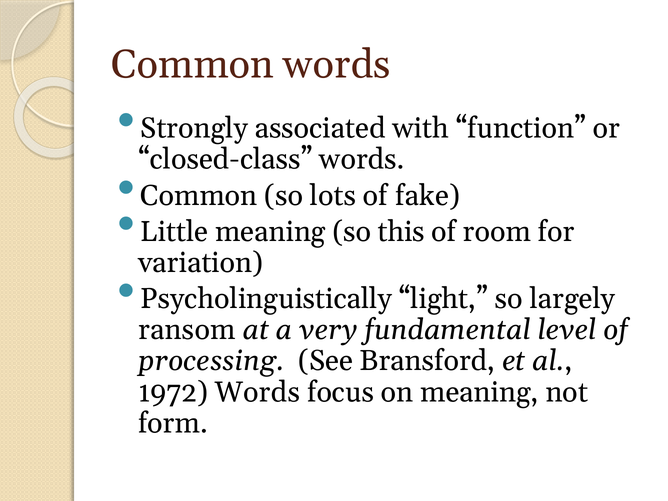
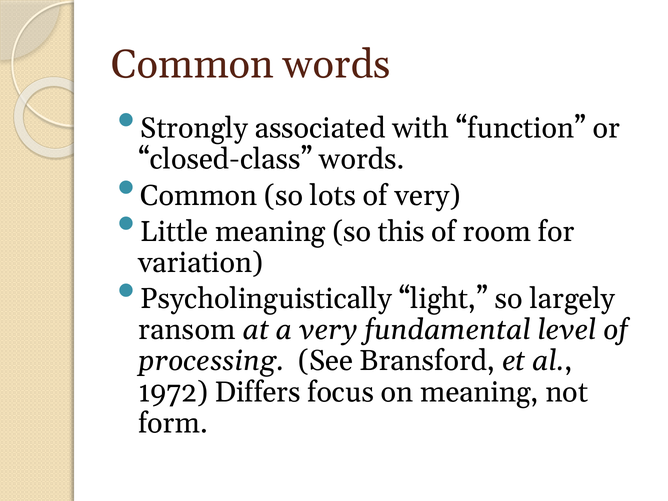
of fake: fake -> very (428, 196)
1972 Words: Words -> Differs (258, 392)
